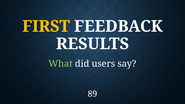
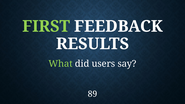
FIRST colour: yellow -> light green (46, 26)
